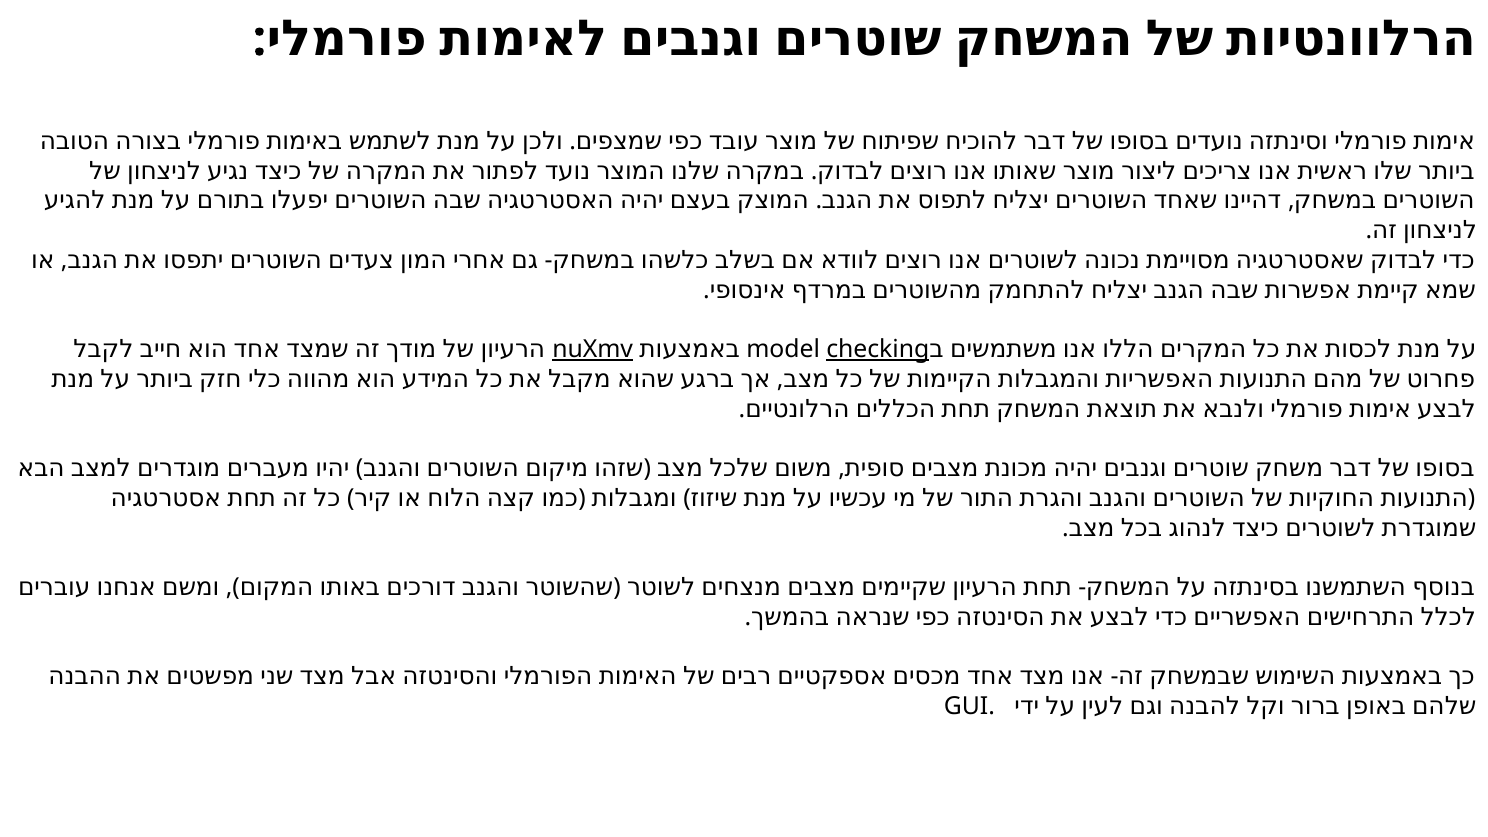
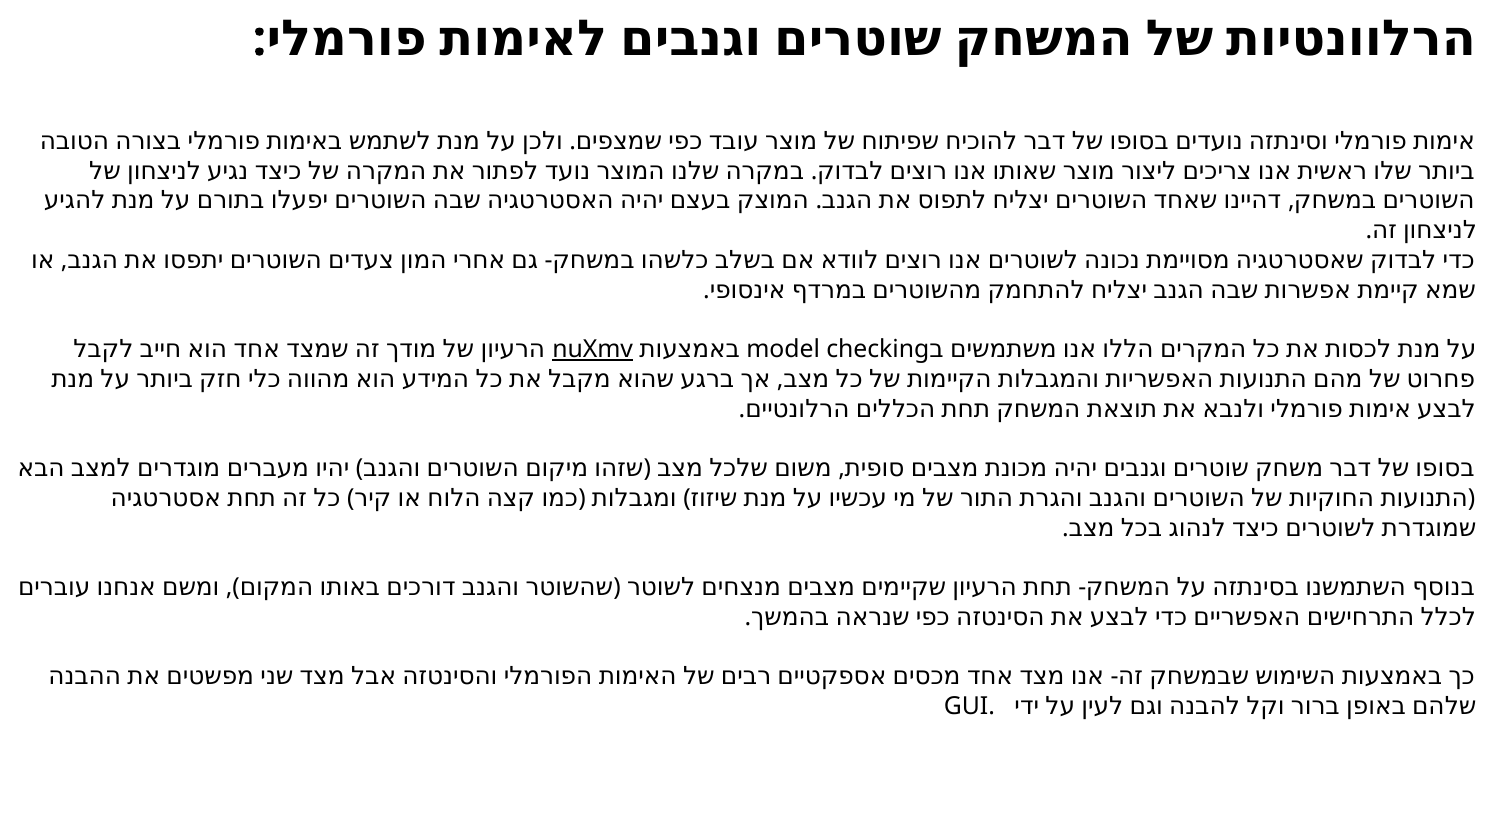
checking underline: present -> none (878, 349)
